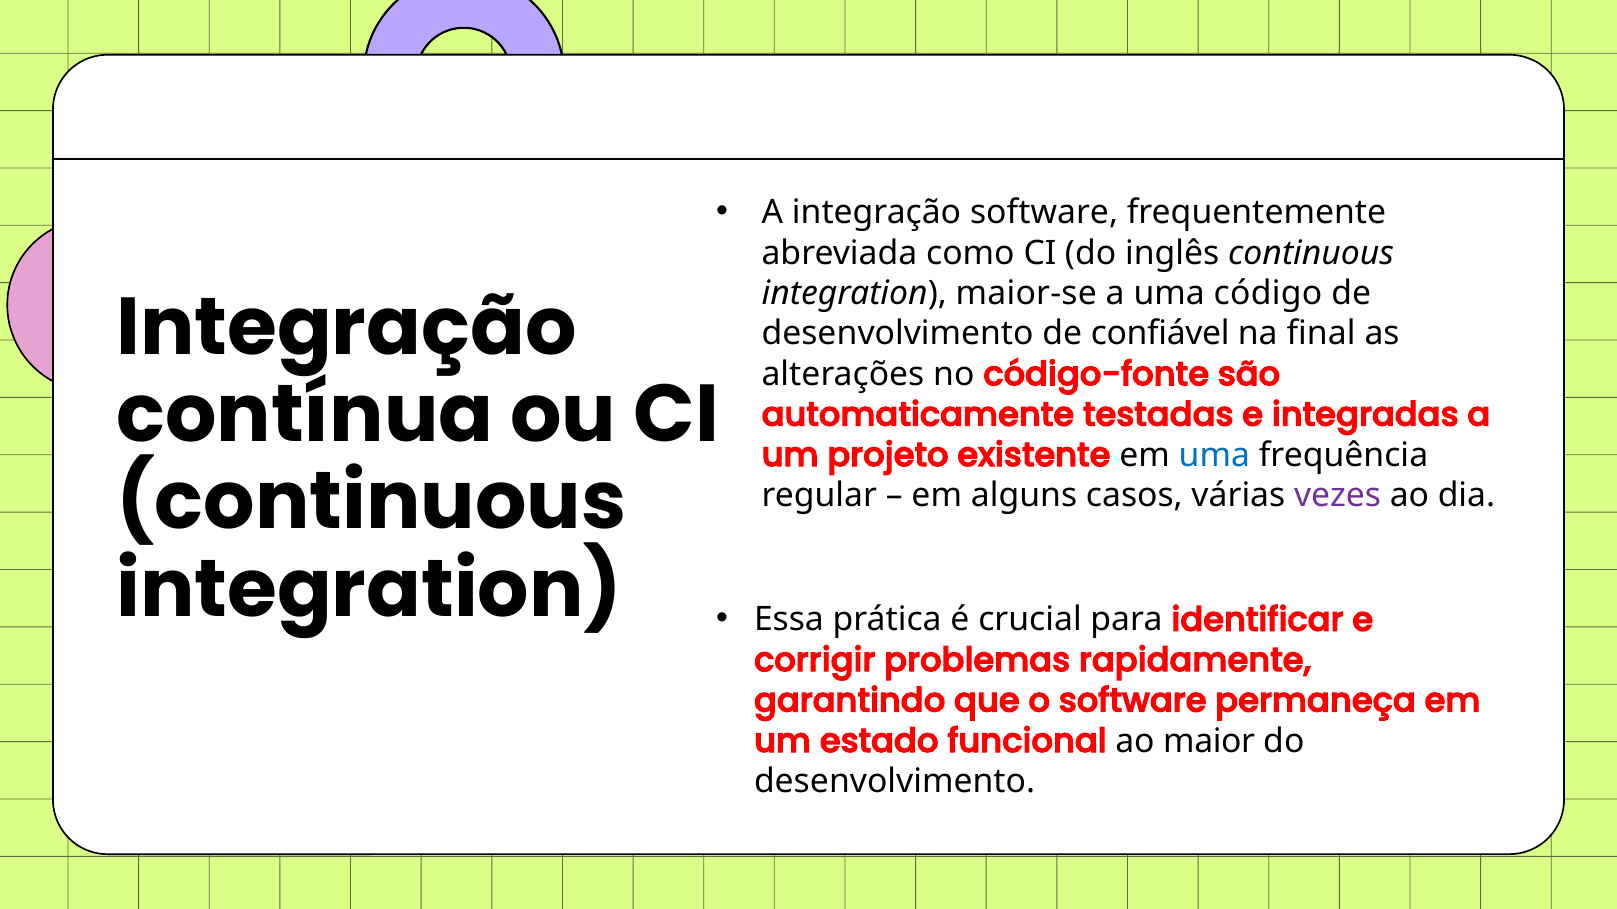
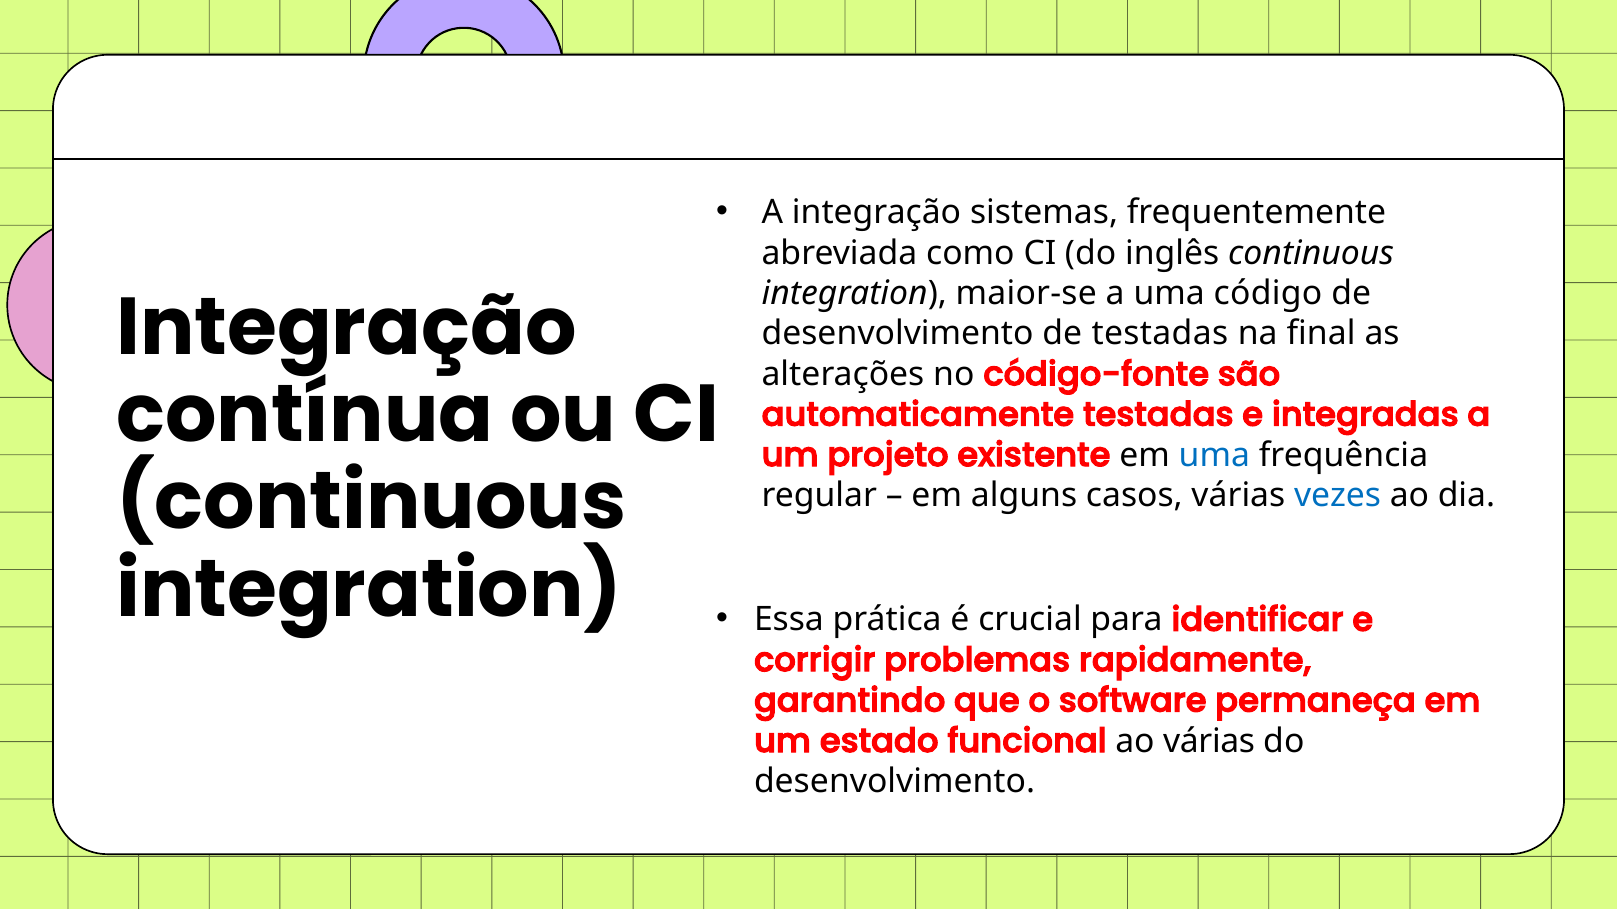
integração software: software -> sistemas (1044, 213)
de confiável: confiável -> testadas (1160, 334)
vezes colour: purple -> blue (1337, 496)
ao maior: maior -> várias (1209, 741)
